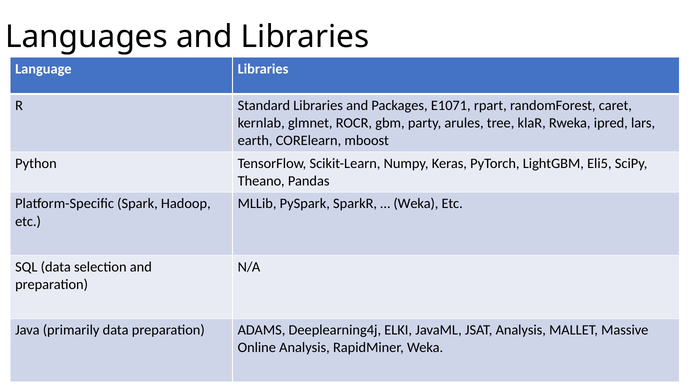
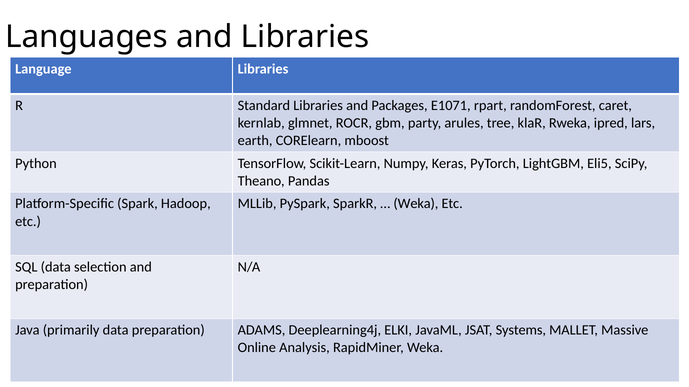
JSAT Analysis: Analysis -> Systems (521, 331)
